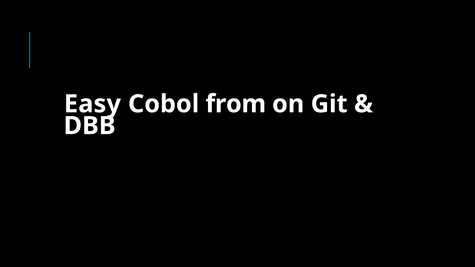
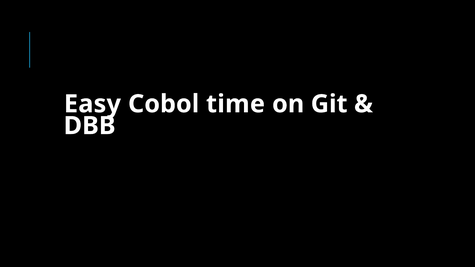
from: from -> time (236, 104)
